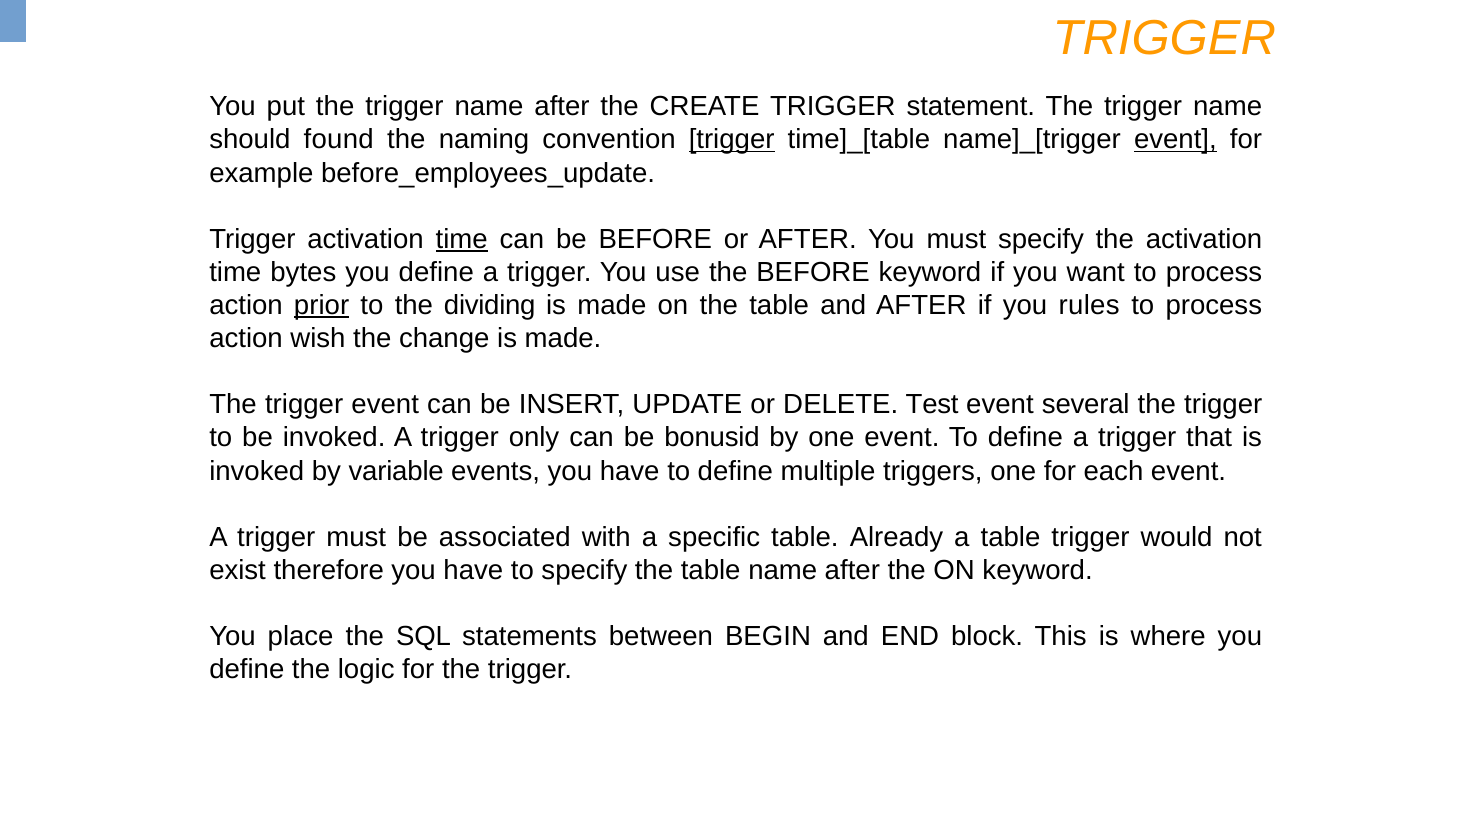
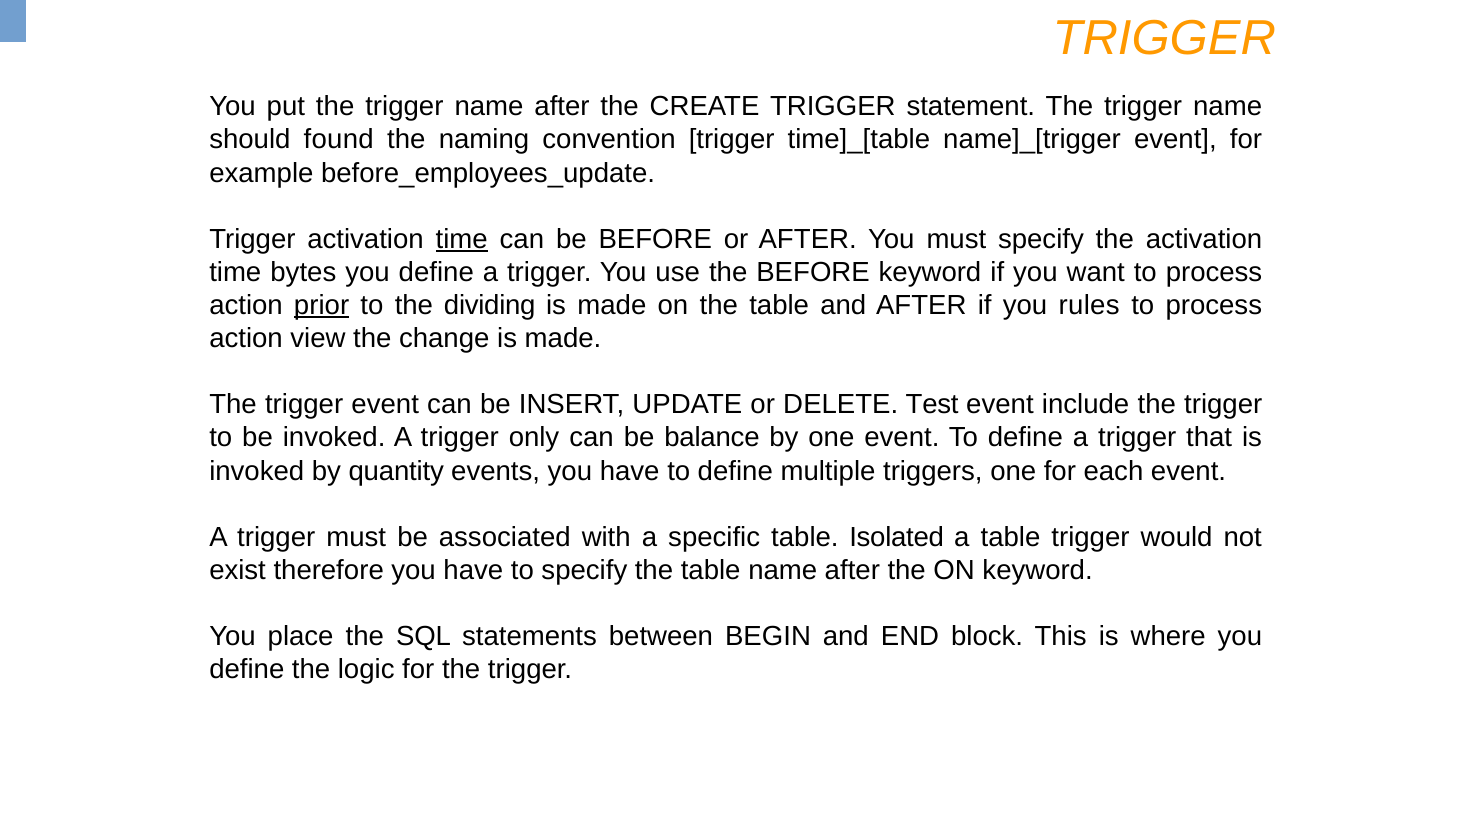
trigger underline: present -> none (732, 140)
event underline: present -> none (1175, 140)
wish: wish -> view (318, 338)
several: several -> include (1086, 404)
bonusid: bonusid -> balance (712, 438)
variable: variable -> quantity (396, 471)
Already: Already -> Isolated (897, 537)
